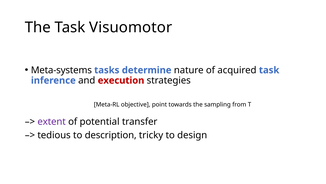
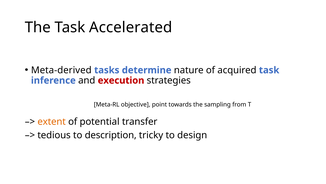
Visuomotor: Visuomotor -> Accelerated (131, 27)
Meta-systems: Meta-systems -> Meta-derived (61, 70)
extent colour: purple -> orange (52, 121)
